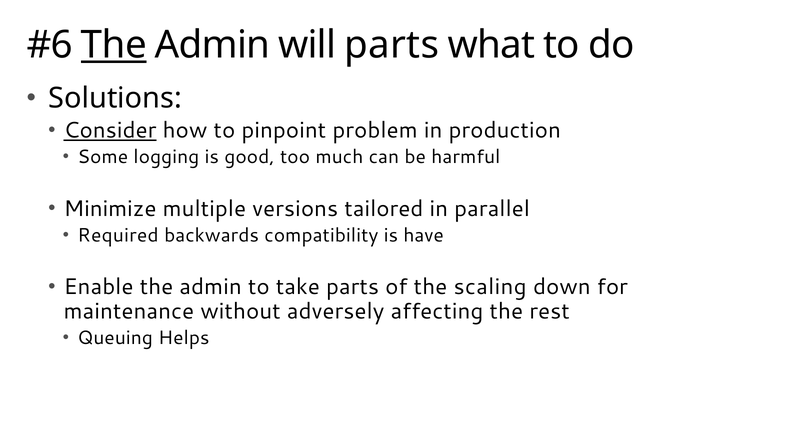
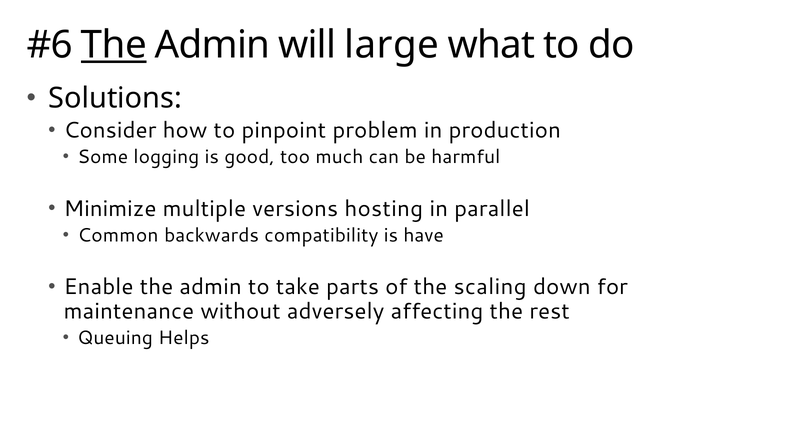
will parts: parts -> large (392, 45)
Consider underline: present -> none (110, 130)
tailored: tailored -> hosting (384, 208)
Required: Required -> Common (118, 235)
